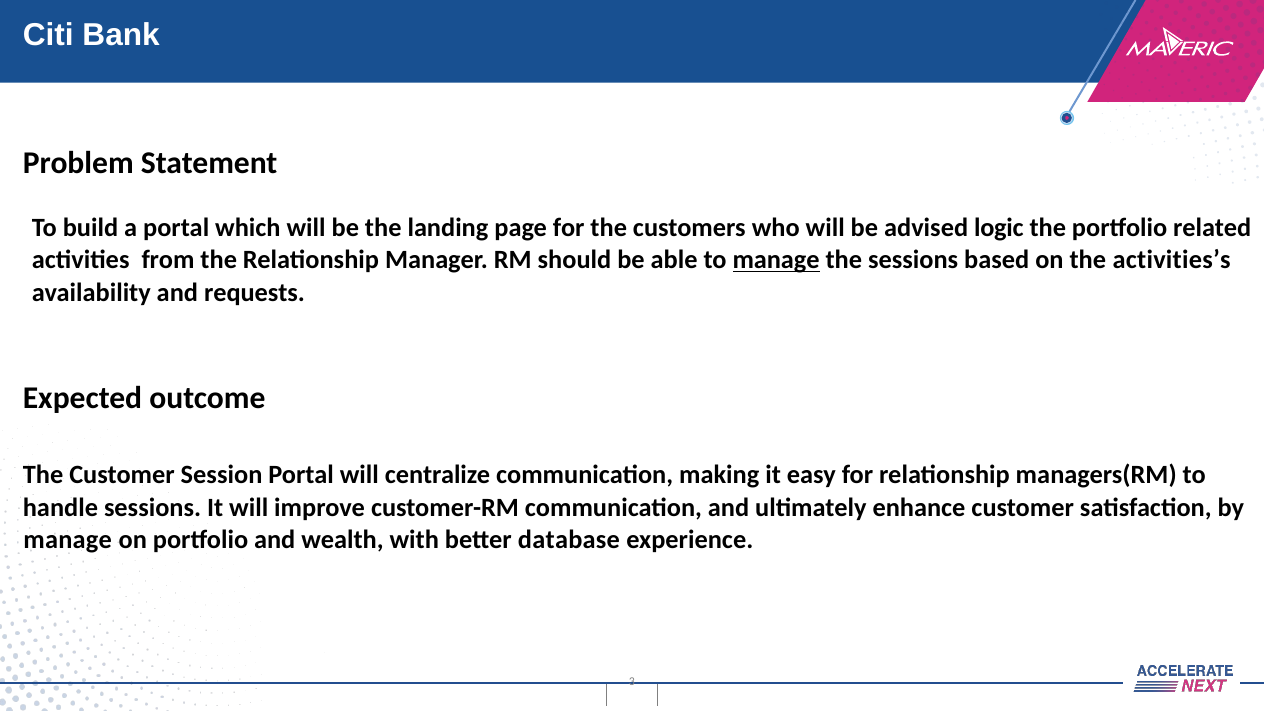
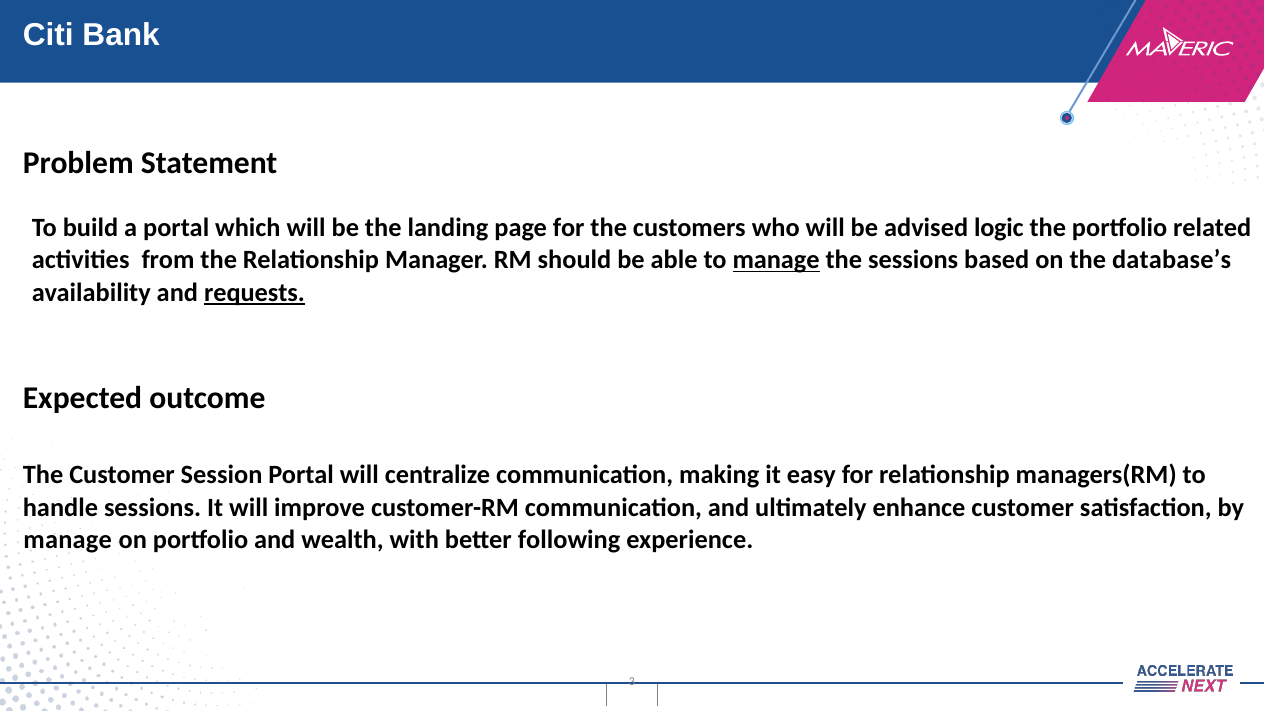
activities’s: activities’s -> database’s (1172, 260)
requests underline: none -> present (254, 292)
database: database -> following (569, 540)
